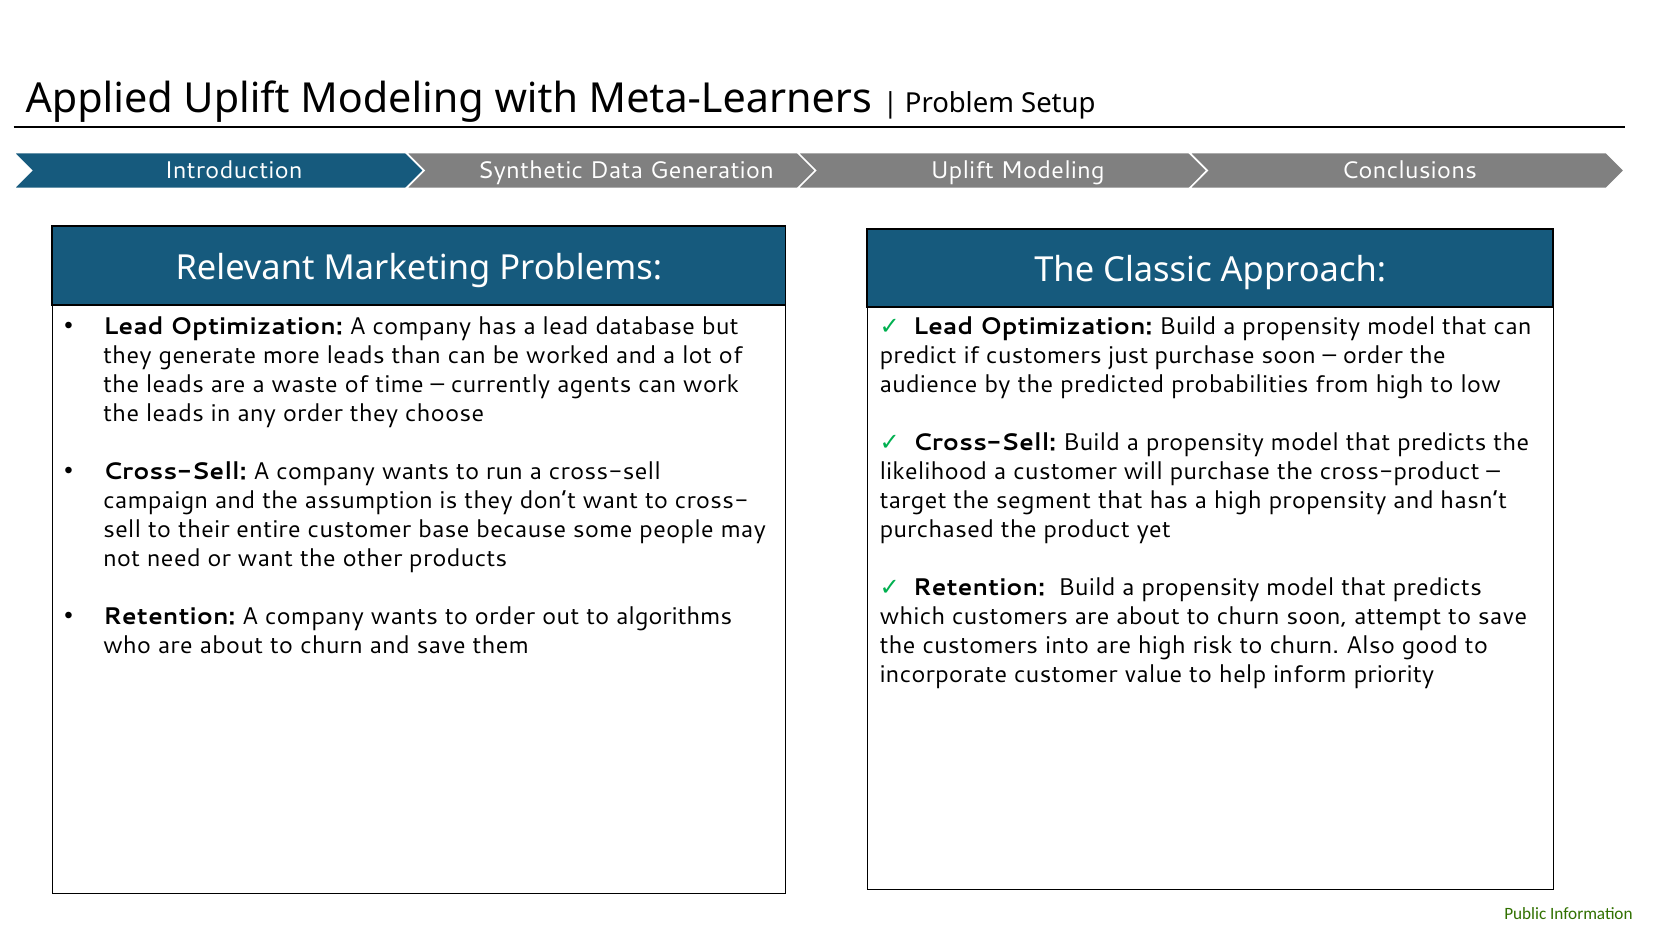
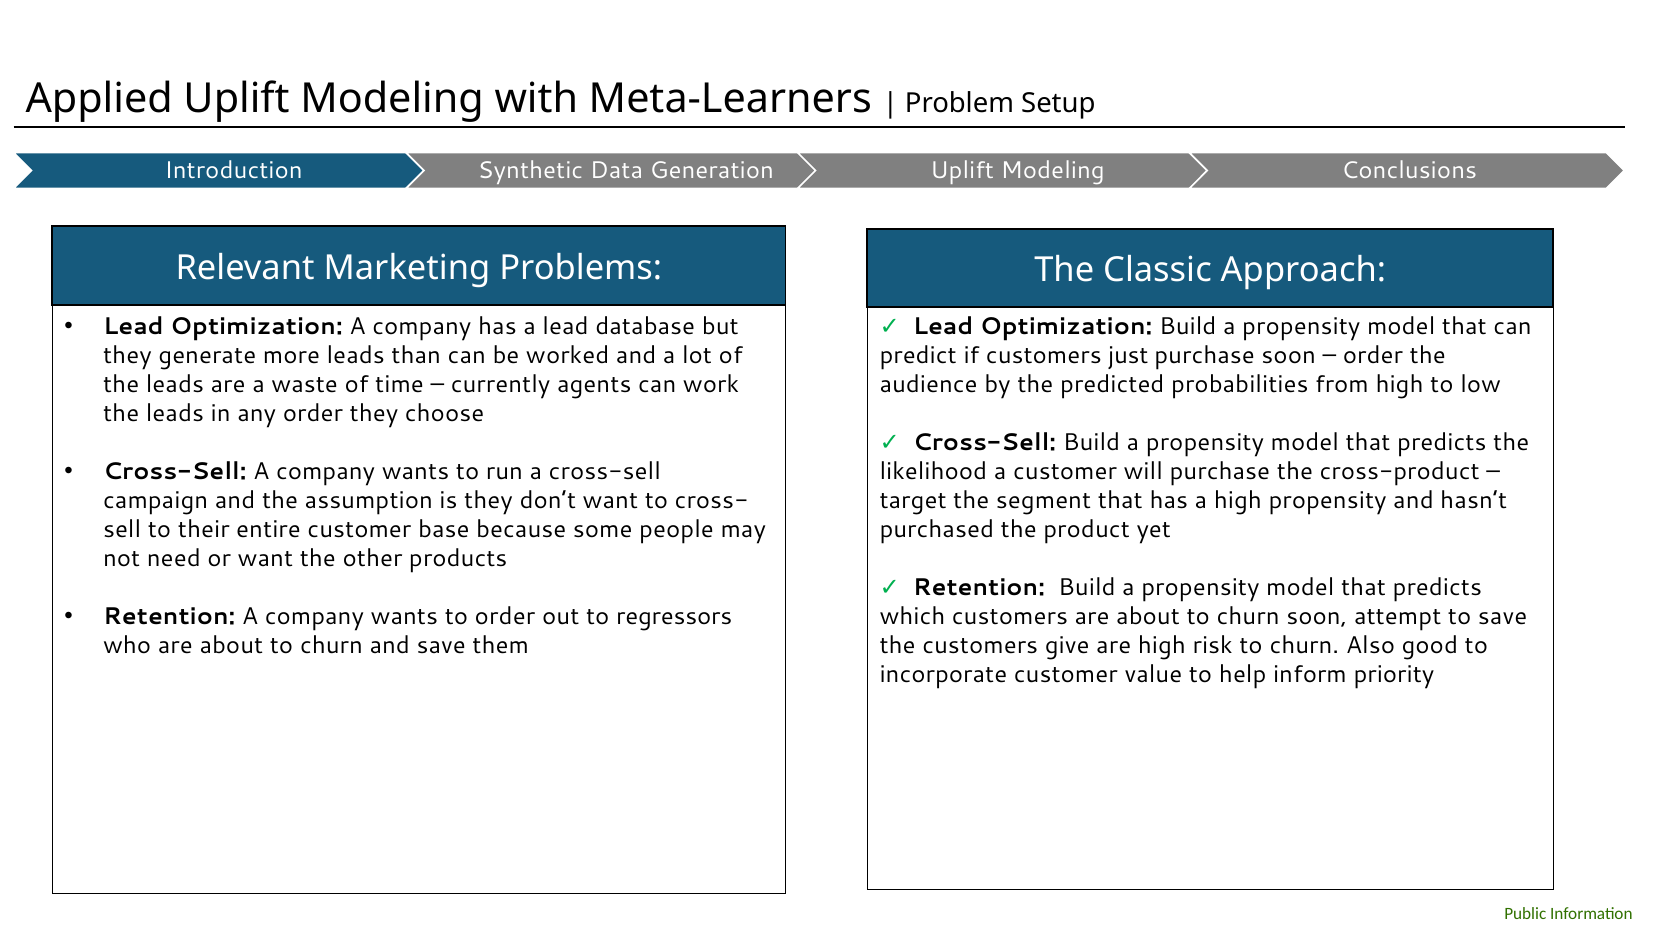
algorithms: algorithms -> regressors (674, 616)
into: into -> give (1067, 645)
